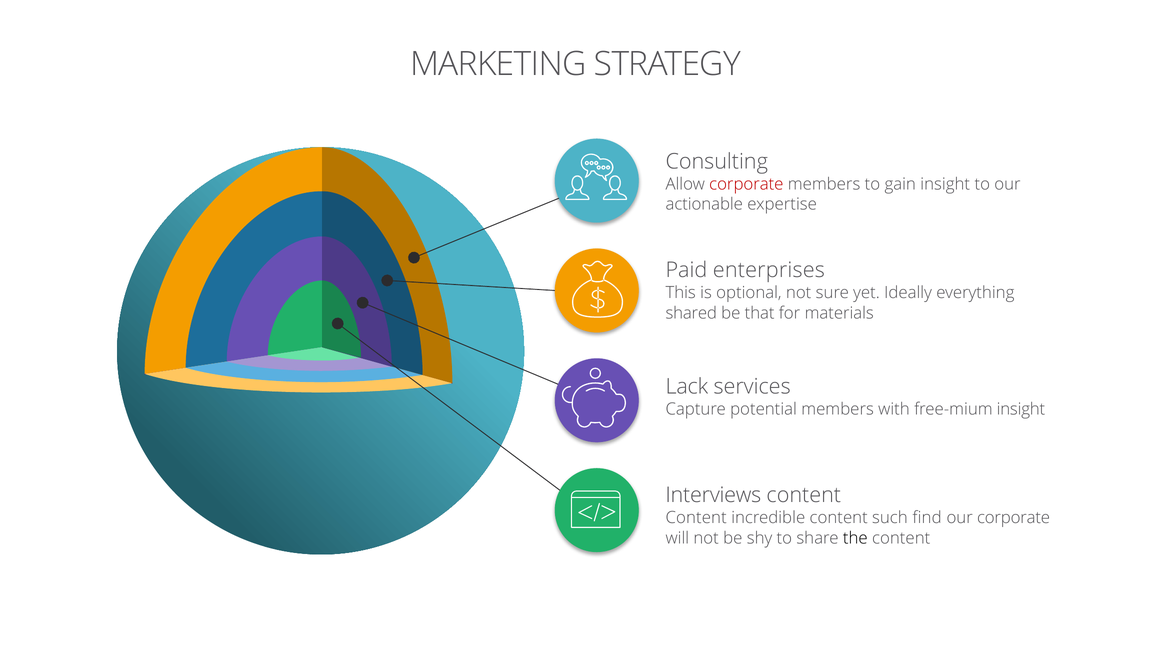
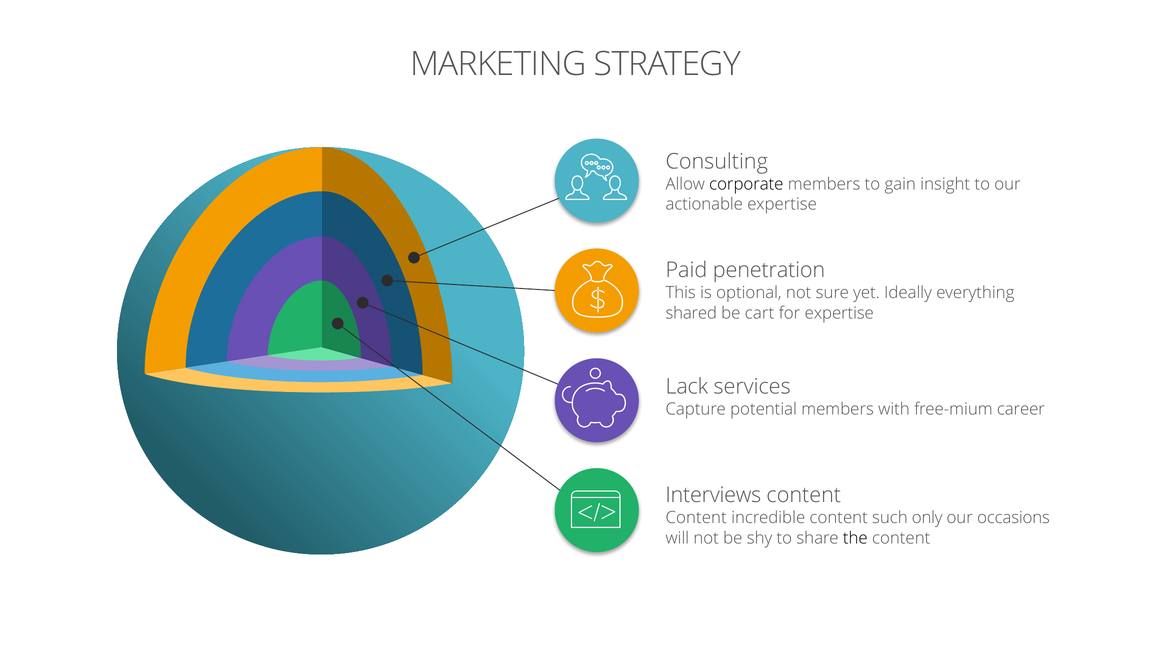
corporate colour: red -> black (746, 184)
enterprises: enterprises -> penetration (769, 270)
that: that -> cart (760, 313)
for materials: materials -> expertise (839, 313)
free-mium insight: insight -> career (1021, 409)
find: find -> only (927, 518)
our corporate: corporate -> occasions (1014, 518)
